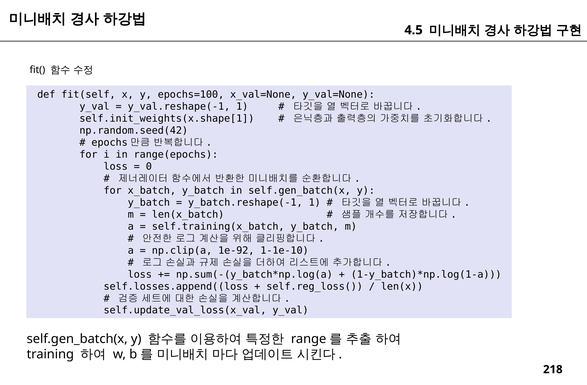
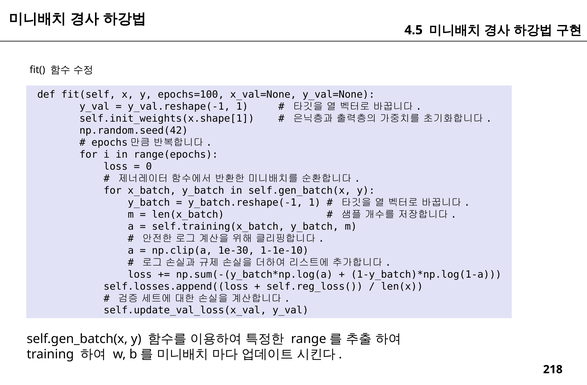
1e-92: 1e-92 -> 1e-30 (236, 251)
